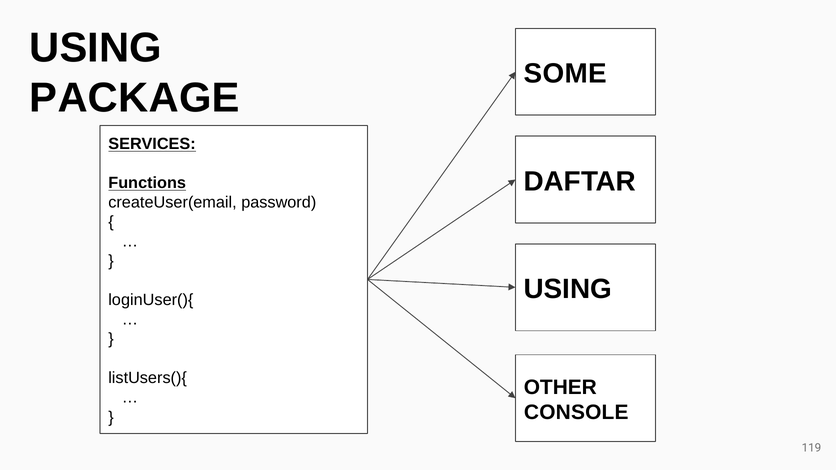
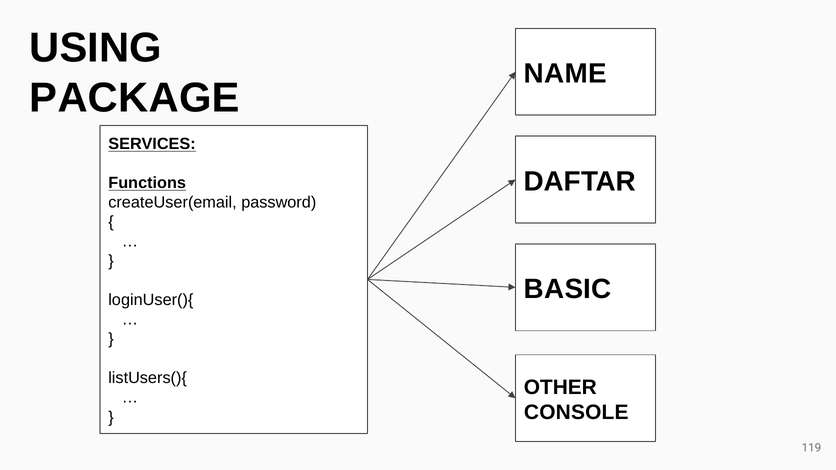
SOME: SOME -> NAME (565, 74)
USING: USING -> BASIC (568, 289)
